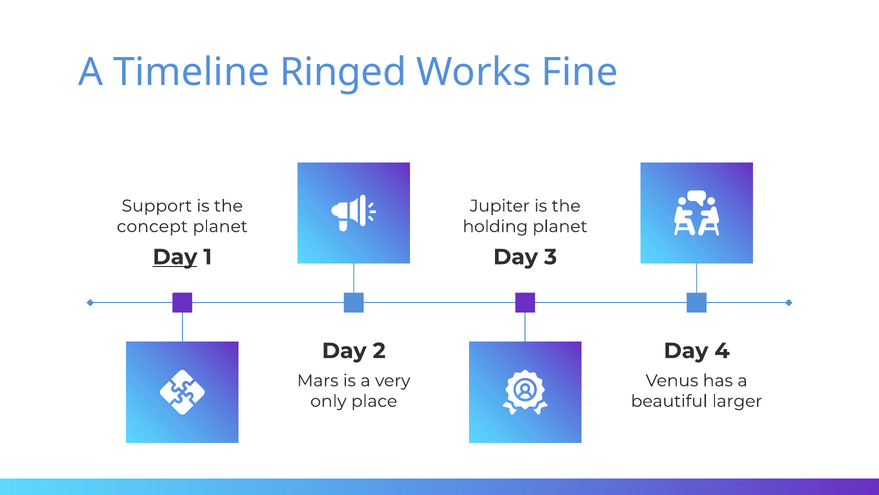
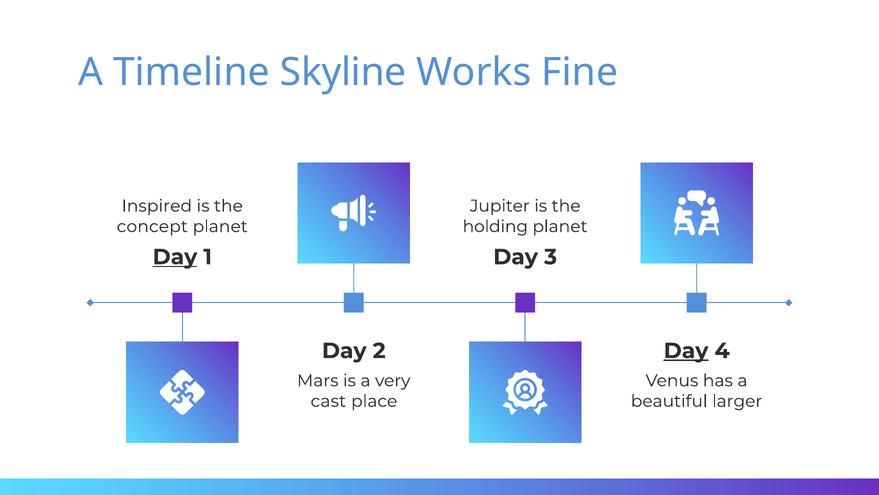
Ringed: Ringed -> Skyline (343, 72)
Support: Support -> Inspired (157, 206)
Day underline: none -> present (686, 350)
only: only -> cast (328, 401)
